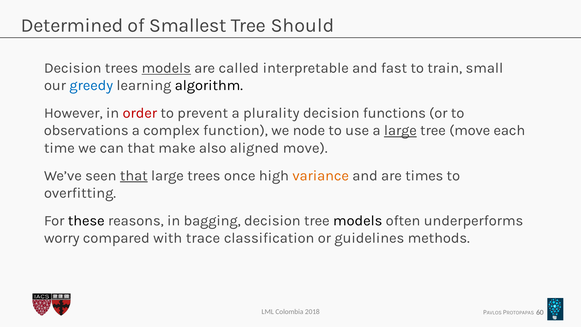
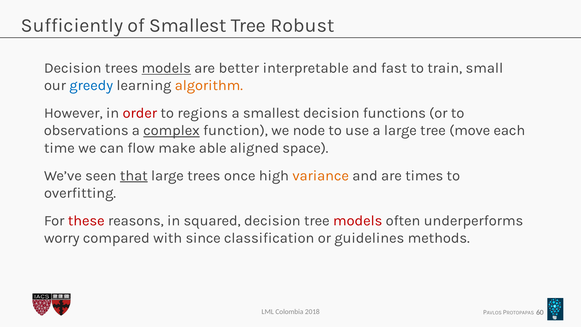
Determined: Determined -> Sufficiently (72, 25)
Should: Should -> Robust (302, 25)
called: called -> better (239, 68)
algorithm colour: black -> orange (209, 85)
prevent: prevent -> regions (203, 113)
a plurality: plurality -> smallest (271, 113)
complex underline: none -> present (171, 130)
large underline: present -> none (400, 130)
can that: that -> flow (141, 148)
also: also -> able (213, 148)
aligned move: move -> space (305, 148)
these colour: black -> red (86, 220)
bagging: bagging -> squared (212, 220)
models colour: black -> red (358, 220)
trace: trace -> since (203, 238)
